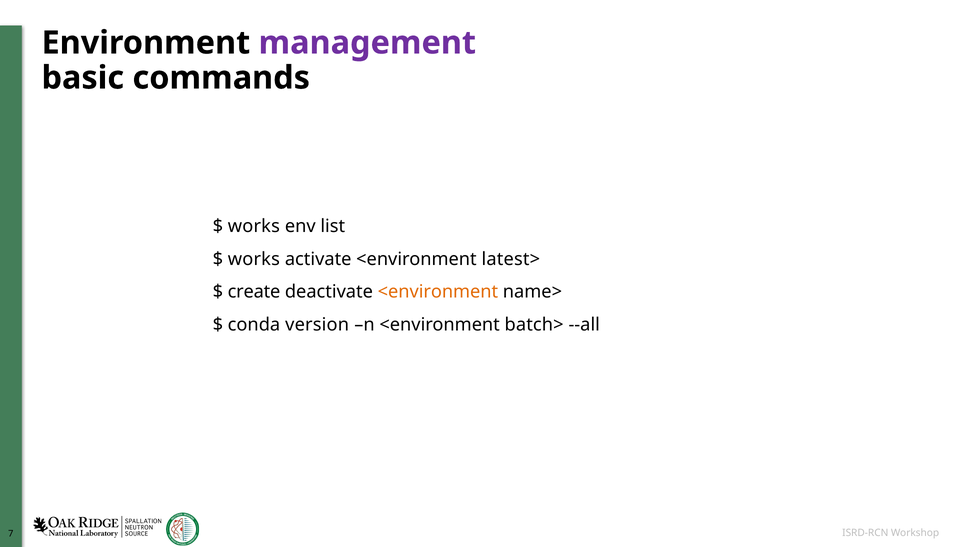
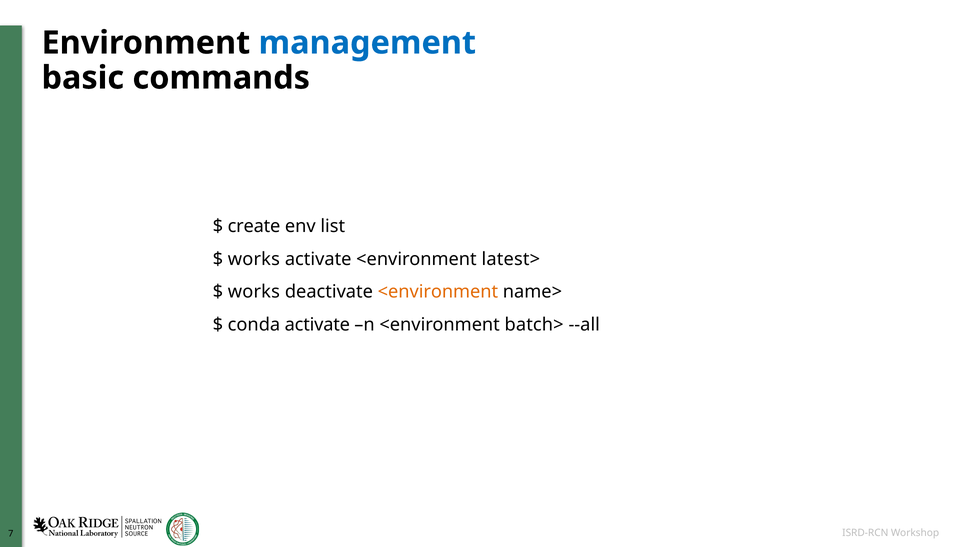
management colour: purple -> blue (367, 43)
works: works -> create (254, 226)
create: create -> works (254, 292)
conda version: version -> activate (317, 325)
